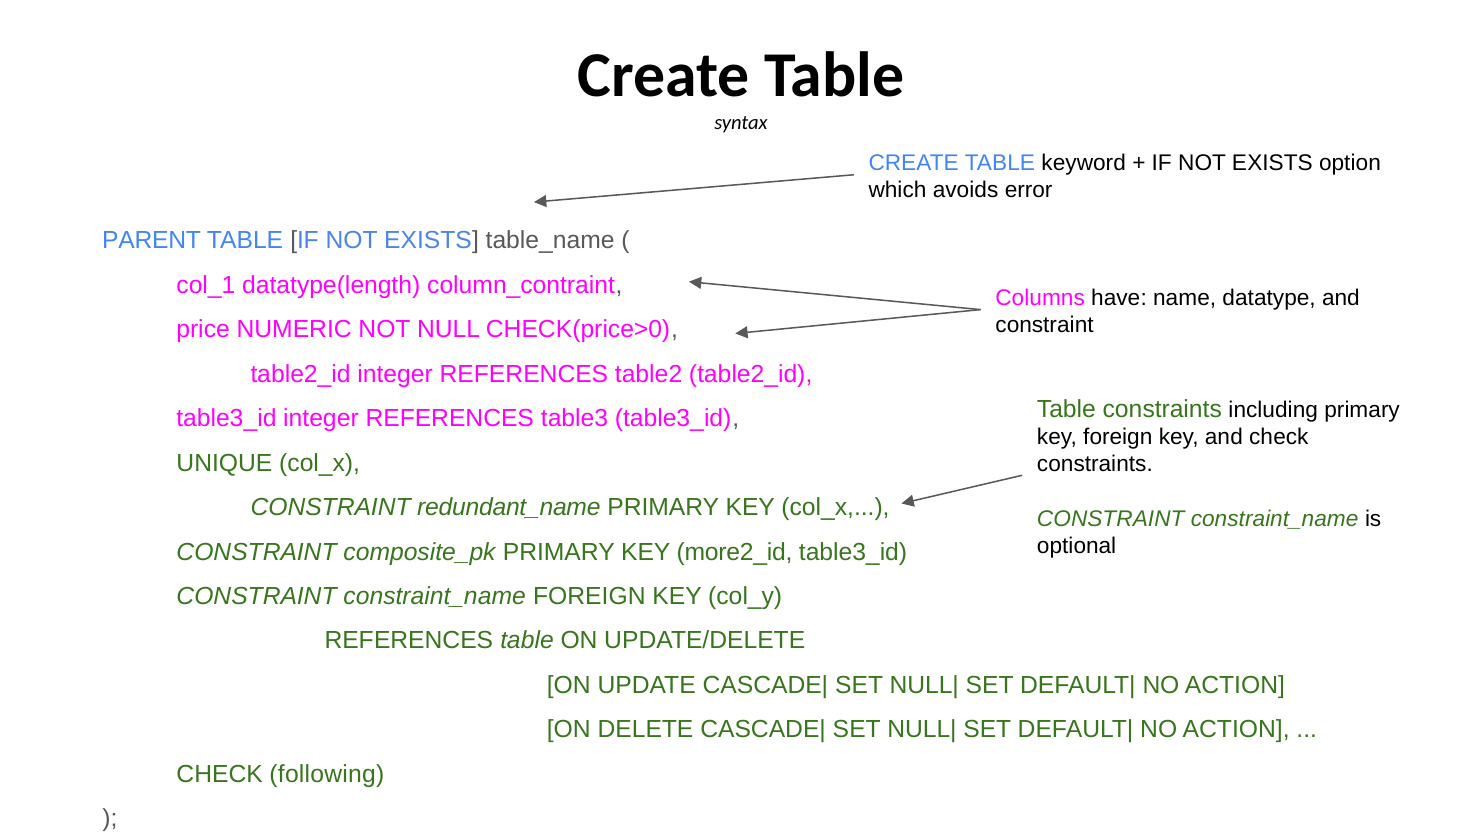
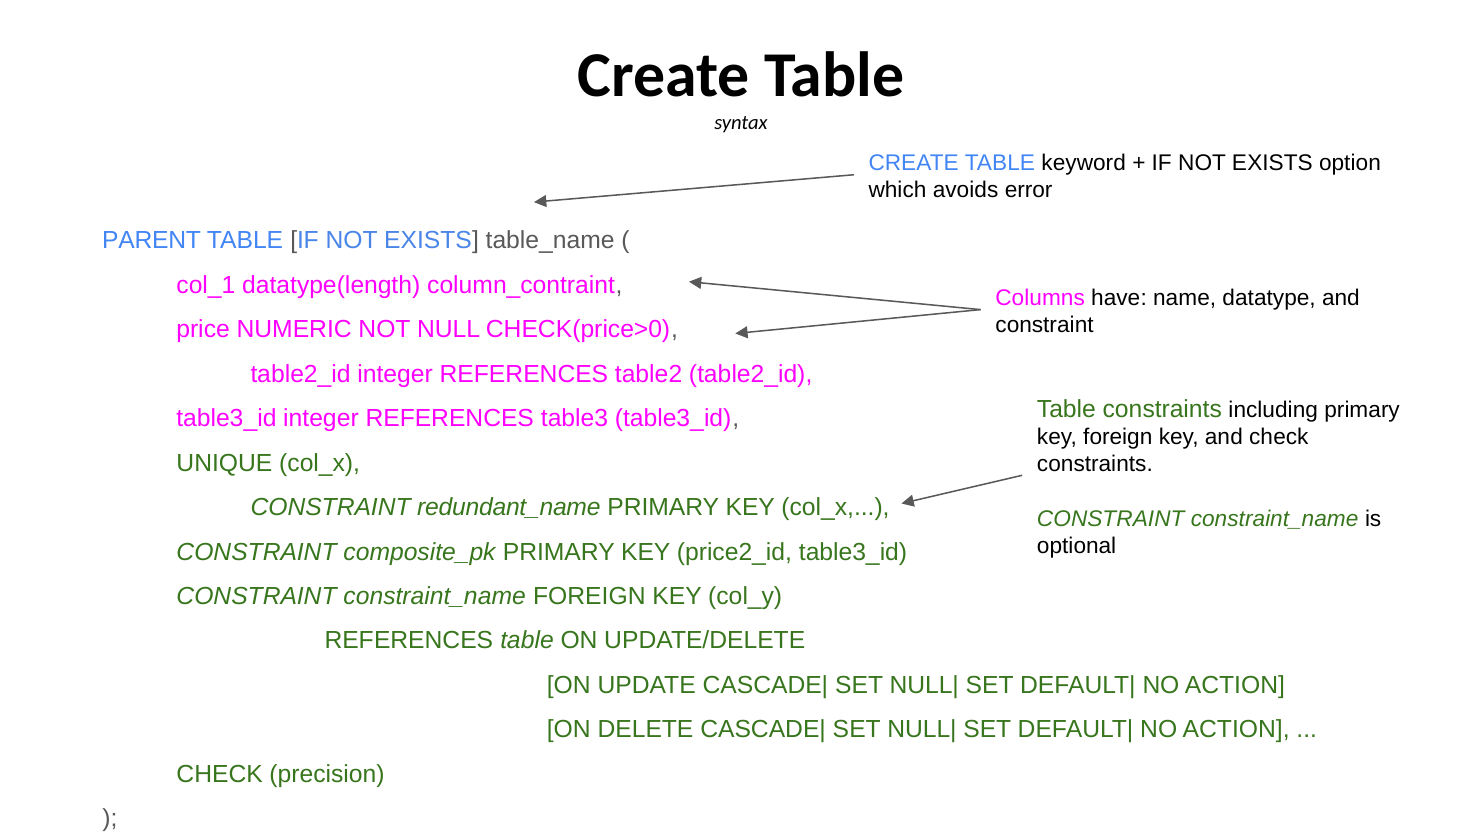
more2_id: more2_id -> price2_id (734, 552)
following: following -> precision (327, 774)
